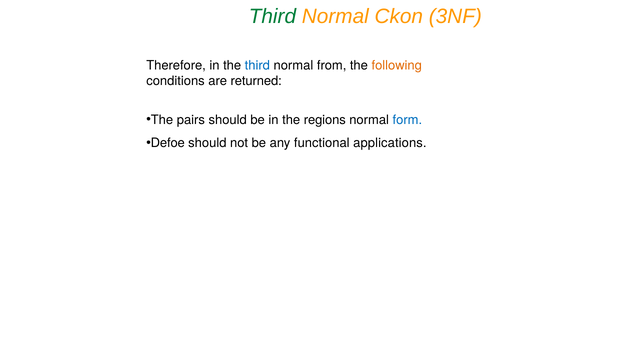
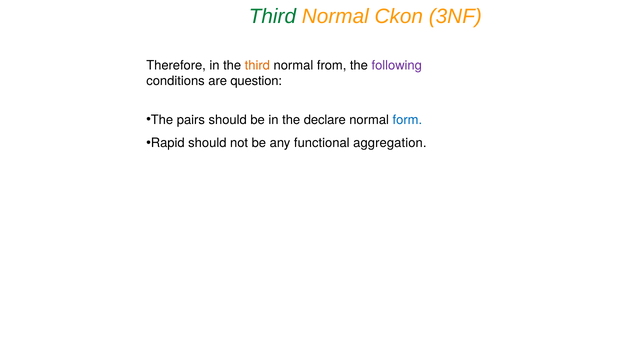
third colour: blue -> orange (257, 65)
following colour: orange -> purple (397, 65)
returned: returned -> question (256, 81)
regions: regions -> declare (325, 120)
Defoe: Defoe -> Rapid (168, 143)
applications: applications -> aggregation (390, 143)
